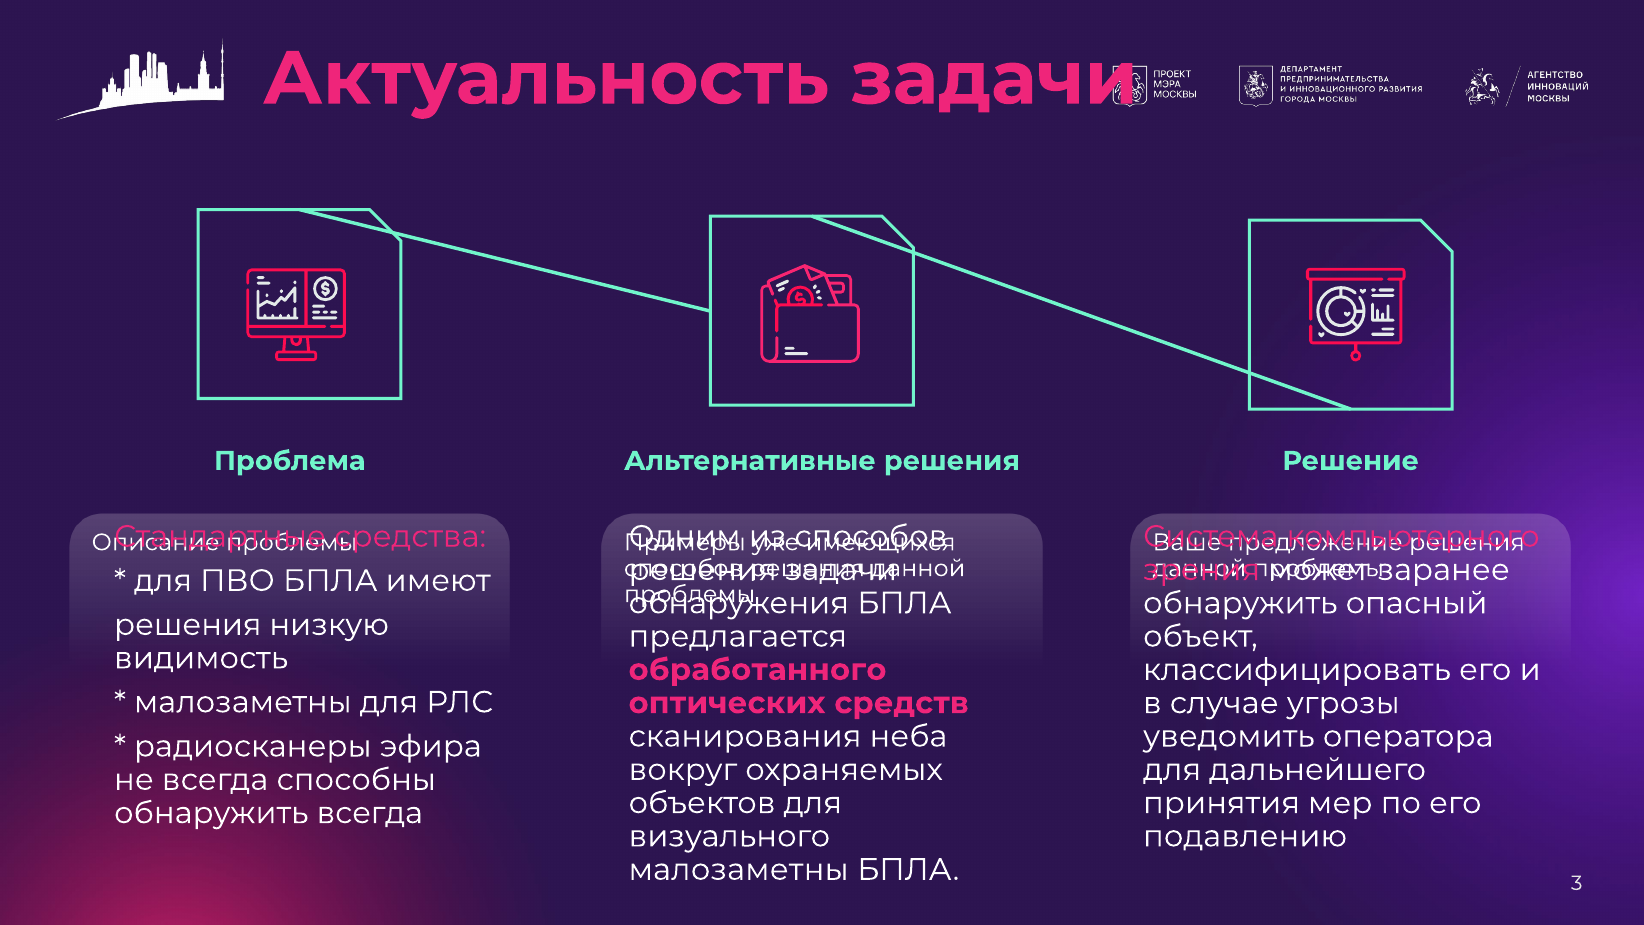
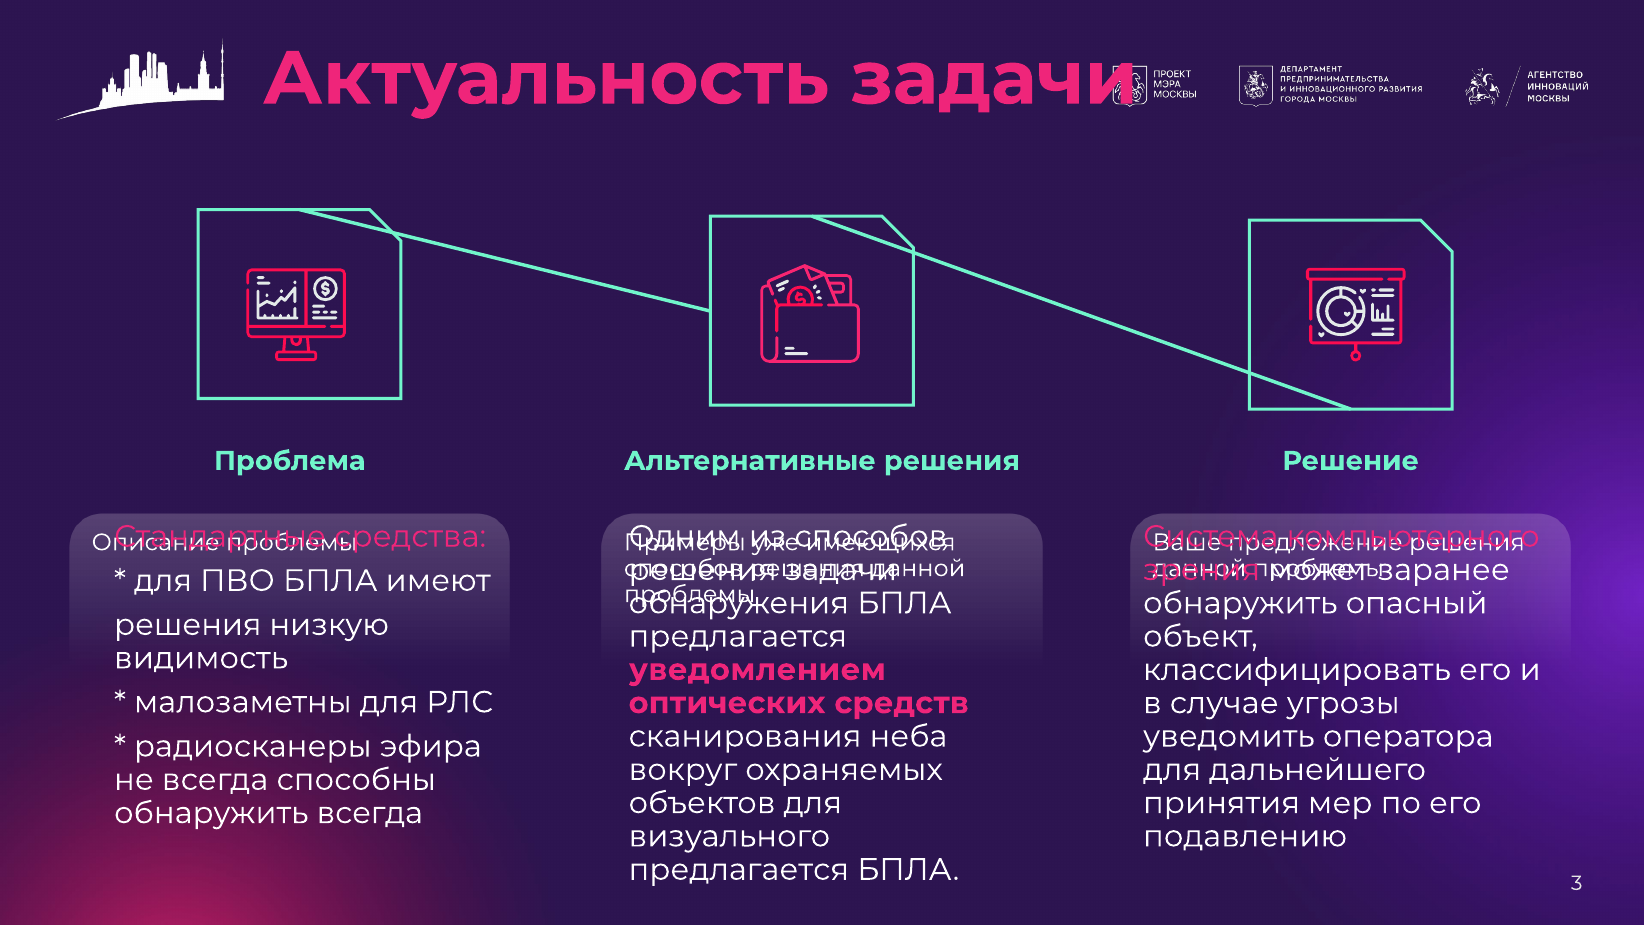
обработанного: обработанного -> уведомлением (757, 670)
малозаметны: малозаметны -> предлагается (739, 869)
